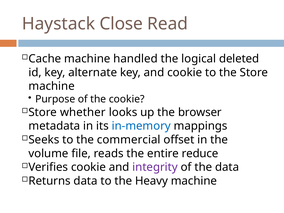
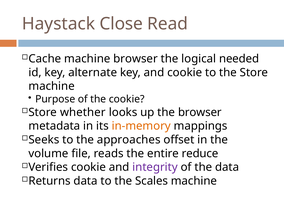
machine handled: handled -> browser (136, 59)
deleted: deleted -> needed (239, 59)
in-memory colour: blue -> orange (141, 126)
commercial: commercial -> approaches (129, 140)
Heavy: Heavy -> Scales (152, 181)
